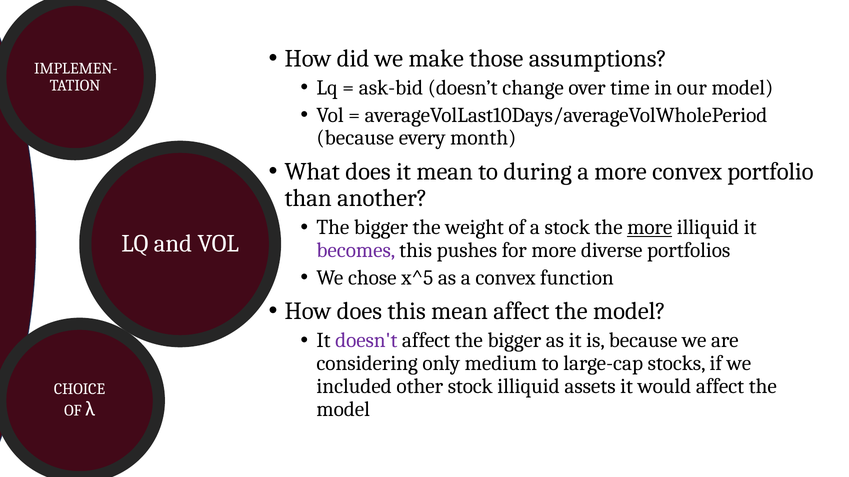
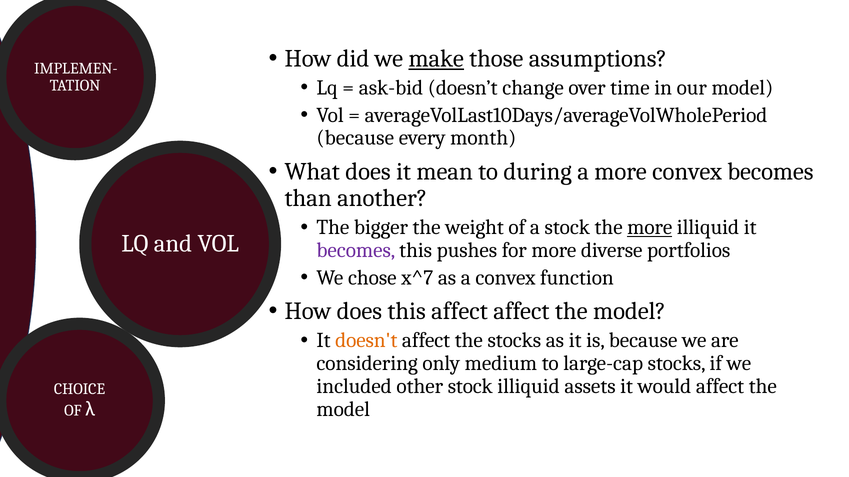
make underline: none -> present (436, 59)
convex portfolio: portfolio -> becomes (770, 172)
x^5: x^5 -> x^7 (417, 278)
this mean: mean -> affect (460, 312)
doesn't colour: purple -> orange (366, 341)
affect the bigger: bigger -> stocks (514, 341)
